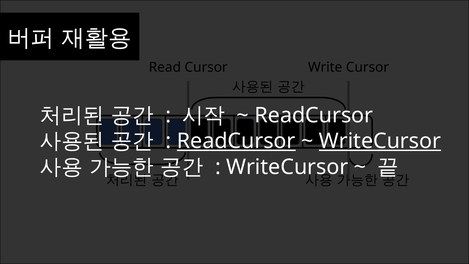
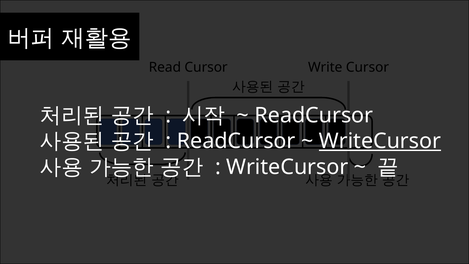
ReadCursor underline: present -> none (236, 141)
